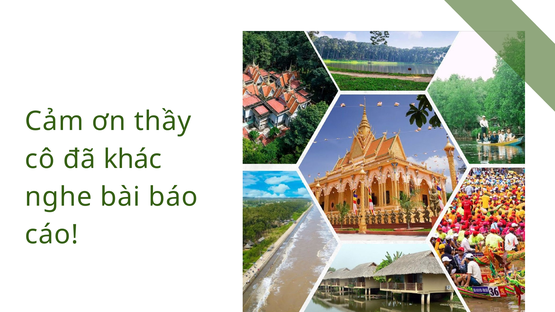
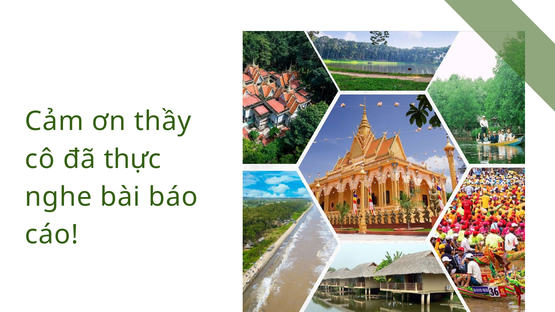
khác: khác -> thực (132, 159)
